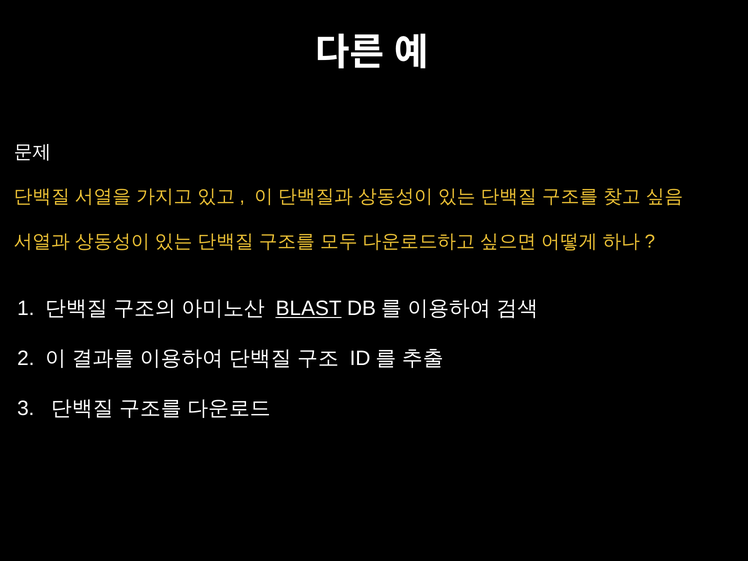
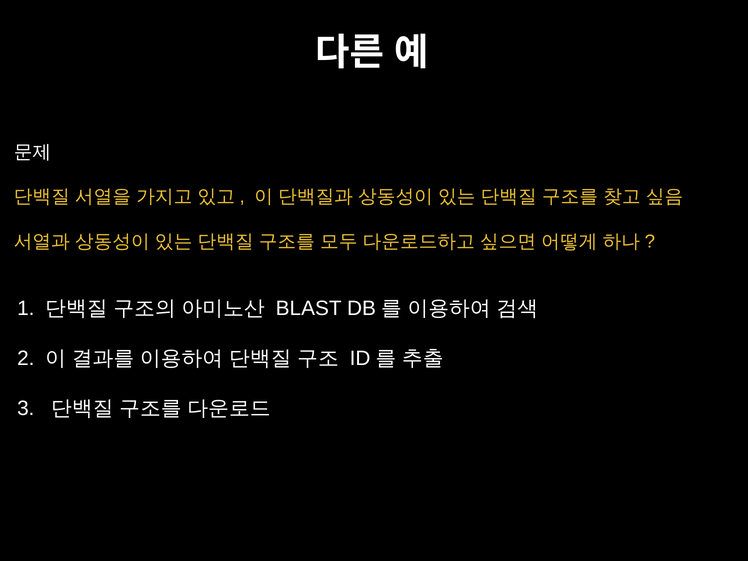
BLAST underline: present -> none (309, 309)
